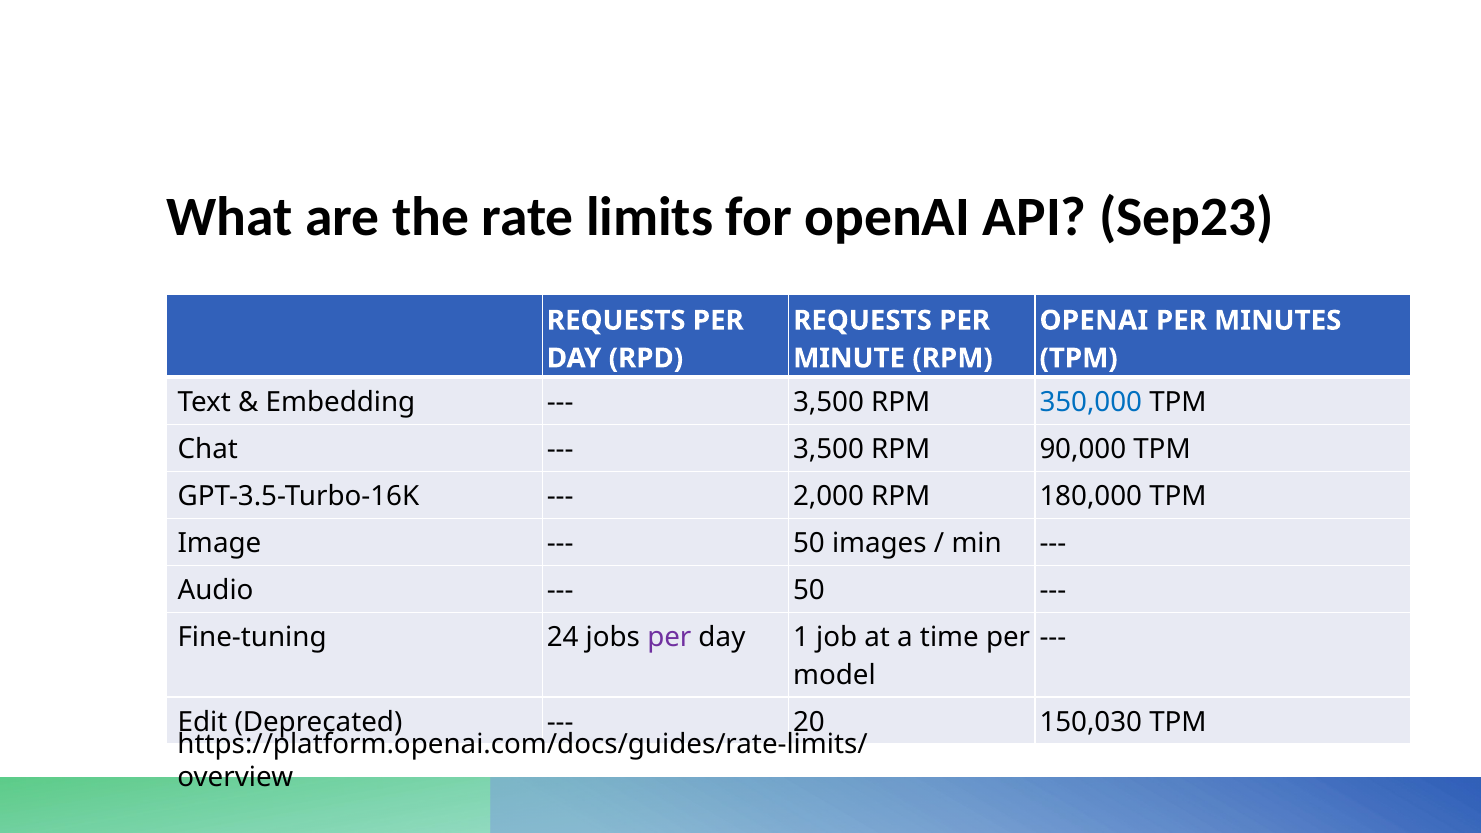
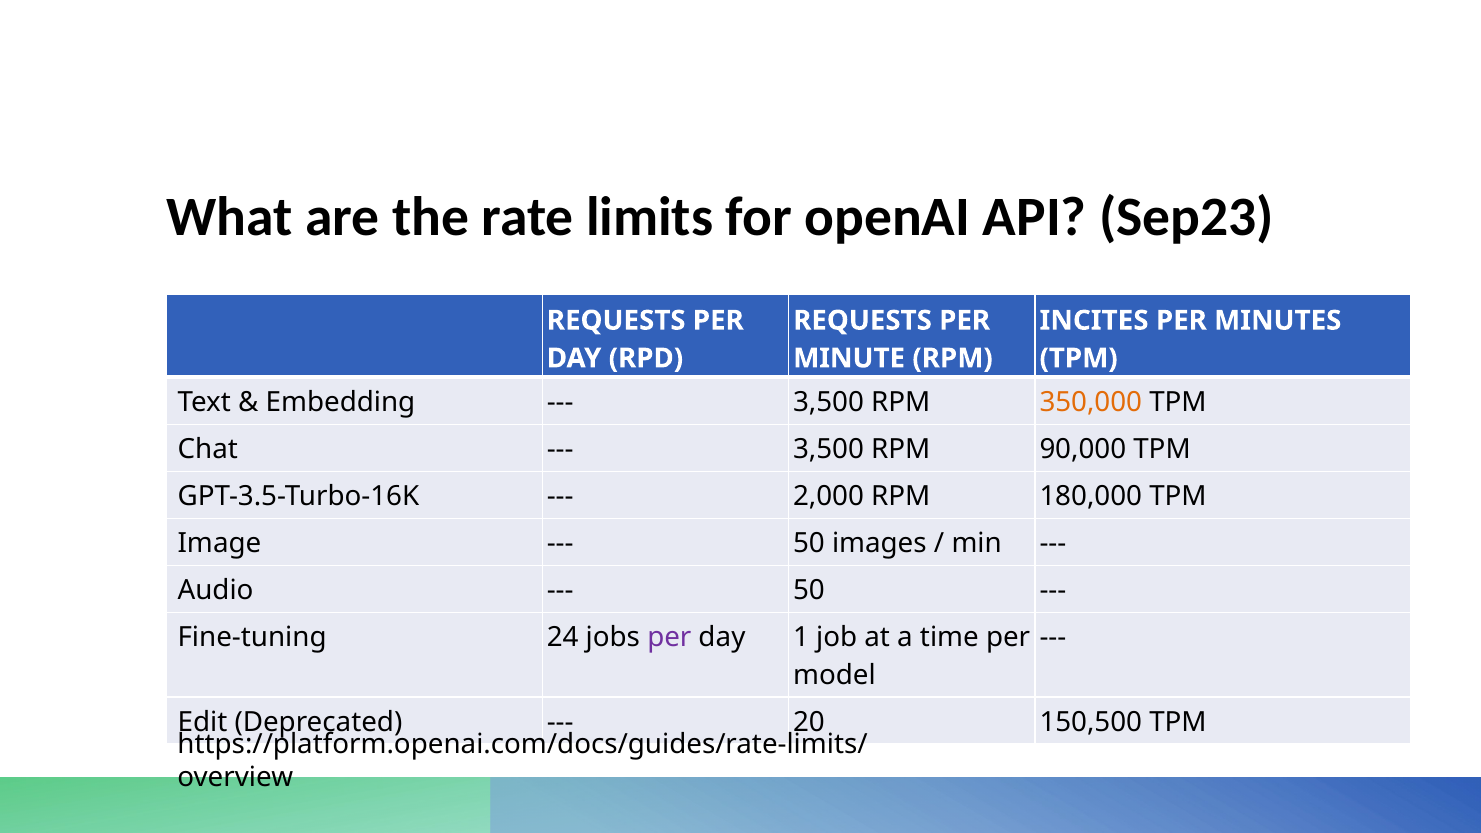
OPENAI: OPENAI -> INCITES (1094, 321)
350,000 colour: blue -> orange (1091, 402)
150,030: 150,030 -> 150,500 (1091, 722)
